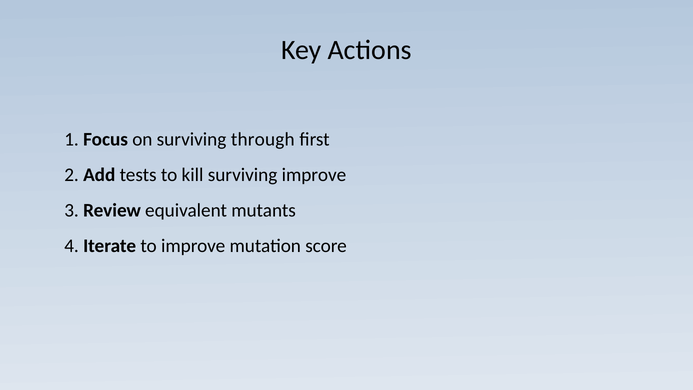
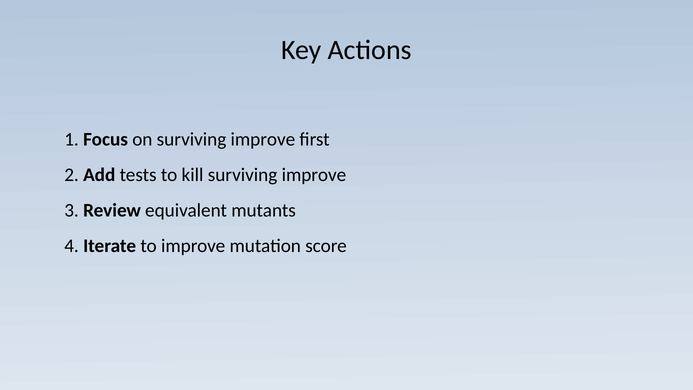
on surviving through: through -> improve (263, 139)
